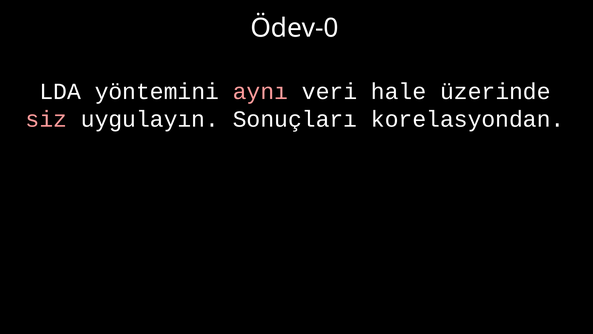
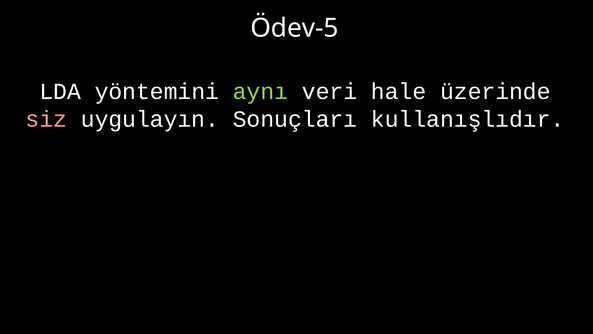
Ödev-0: Ödev-0 -> Ödev-5 (295, 28)
aynı colour: pink -> light green (260, 92)
korelasyondan: korelasyondan -> kullanışlıdır (468, 119)
